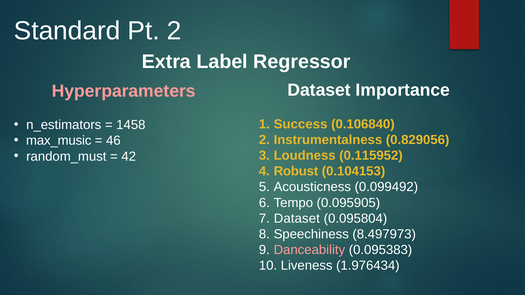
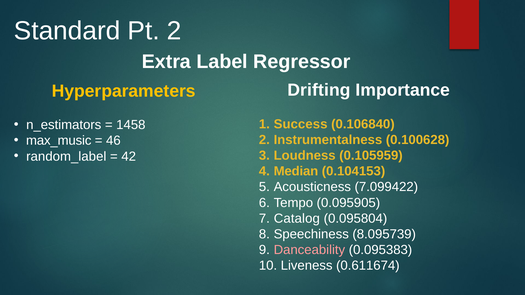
Dataset: Dataset -> Drifting (319, 90)
Hyperparameters colour: pink -> yellow (124, 91)
0.829056: 0.829056 -> 0.100628 (418, 140)
0.115952: 0.115952 -> 0.105959 (371, 156)
random_must: random_must -> random_label (66, 157)
Robust: Robust -> Median (296, 171)
0.099492: 0.099492 -> 7.099422 (386, 187)
Dataset: Dataset -> Catalog (297, 219)
8.497973: 8.497973 -> 8.095739 (384, 234)
1.976434: 1.976434 -> 0.611674 (368, 266)
